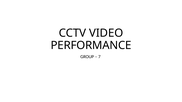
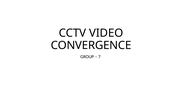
PERFORMANCE: PERFORMANCE -> CONVERGENCE (91, 45)
